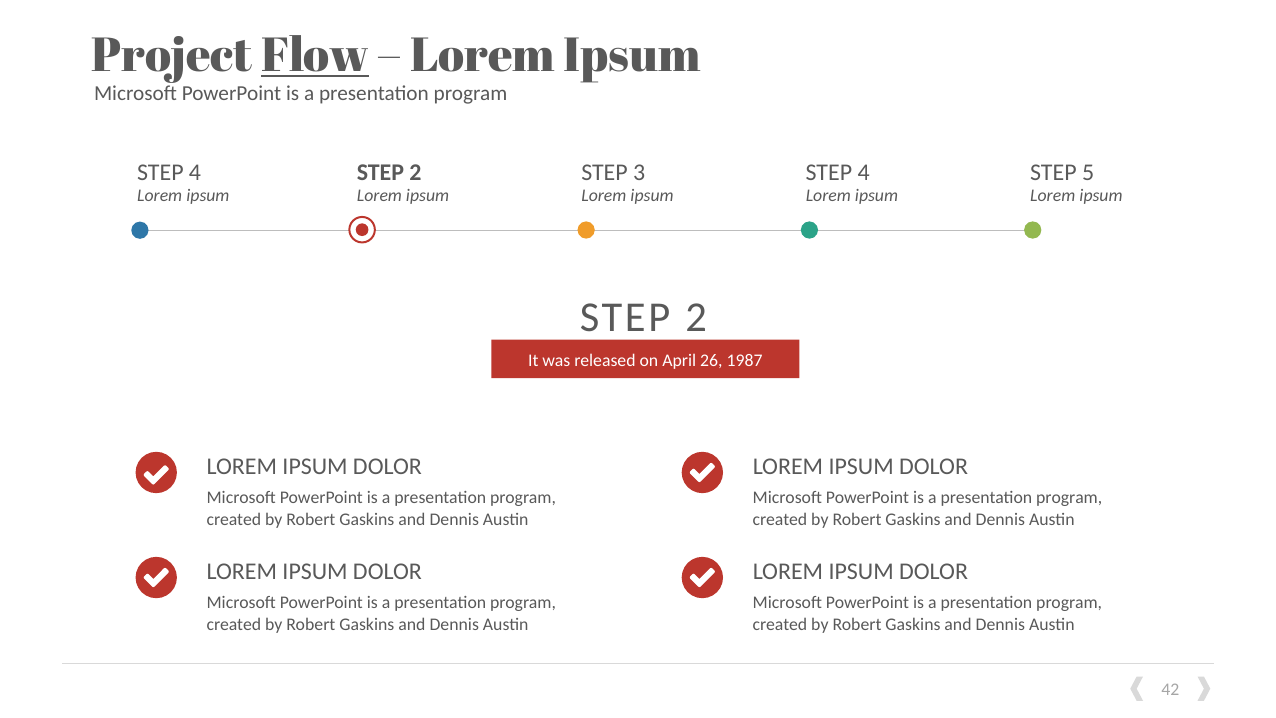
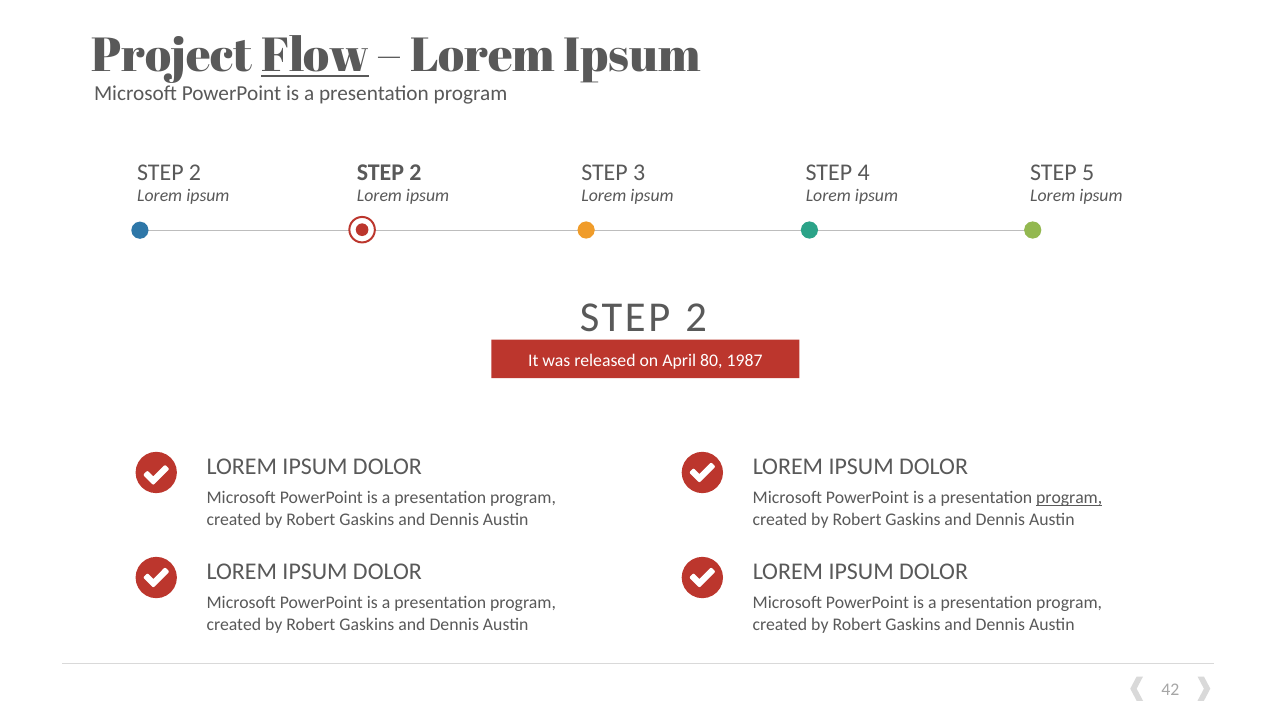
4: 4 -> 2 (195, 172)
26: 26 -> 80 (711, 360)
program underline: none -> present (1069, 498)
